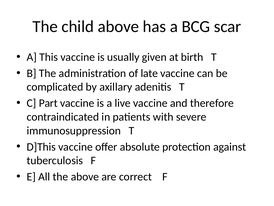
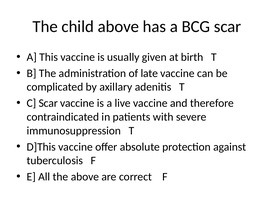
C Part: Part -> Scar (48, 103)
